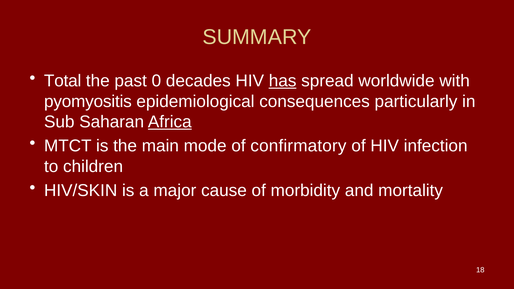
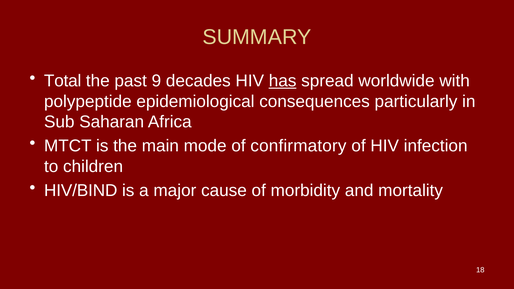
0: 0 -> 9 (156, 81)
pyomyositis: pyomyositis -> polypeptide (88, 101)
Africa underline: present -> none (170, 122)
HIV/SKIN: HIV/SKIN -> HIV/BIND (81, 191)
